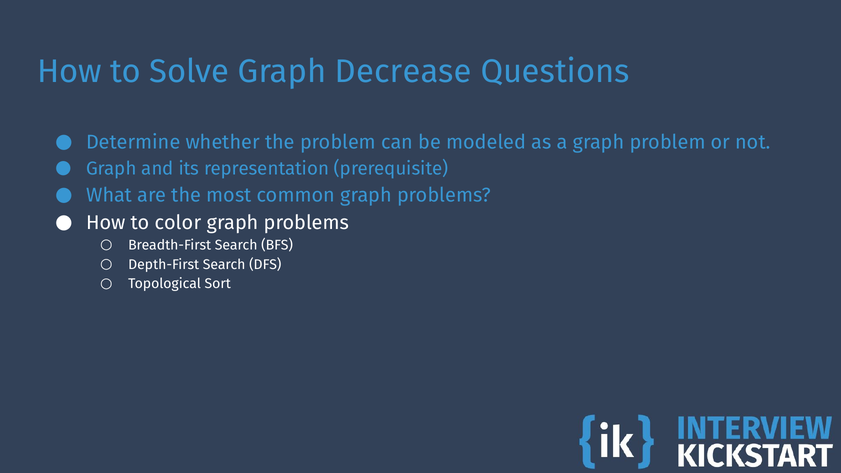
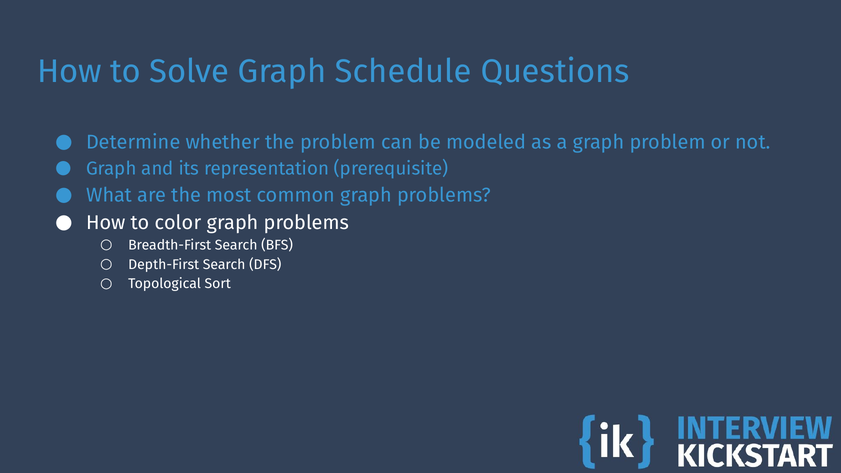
Decrease: Decrease -> Schedule (403, 71)
